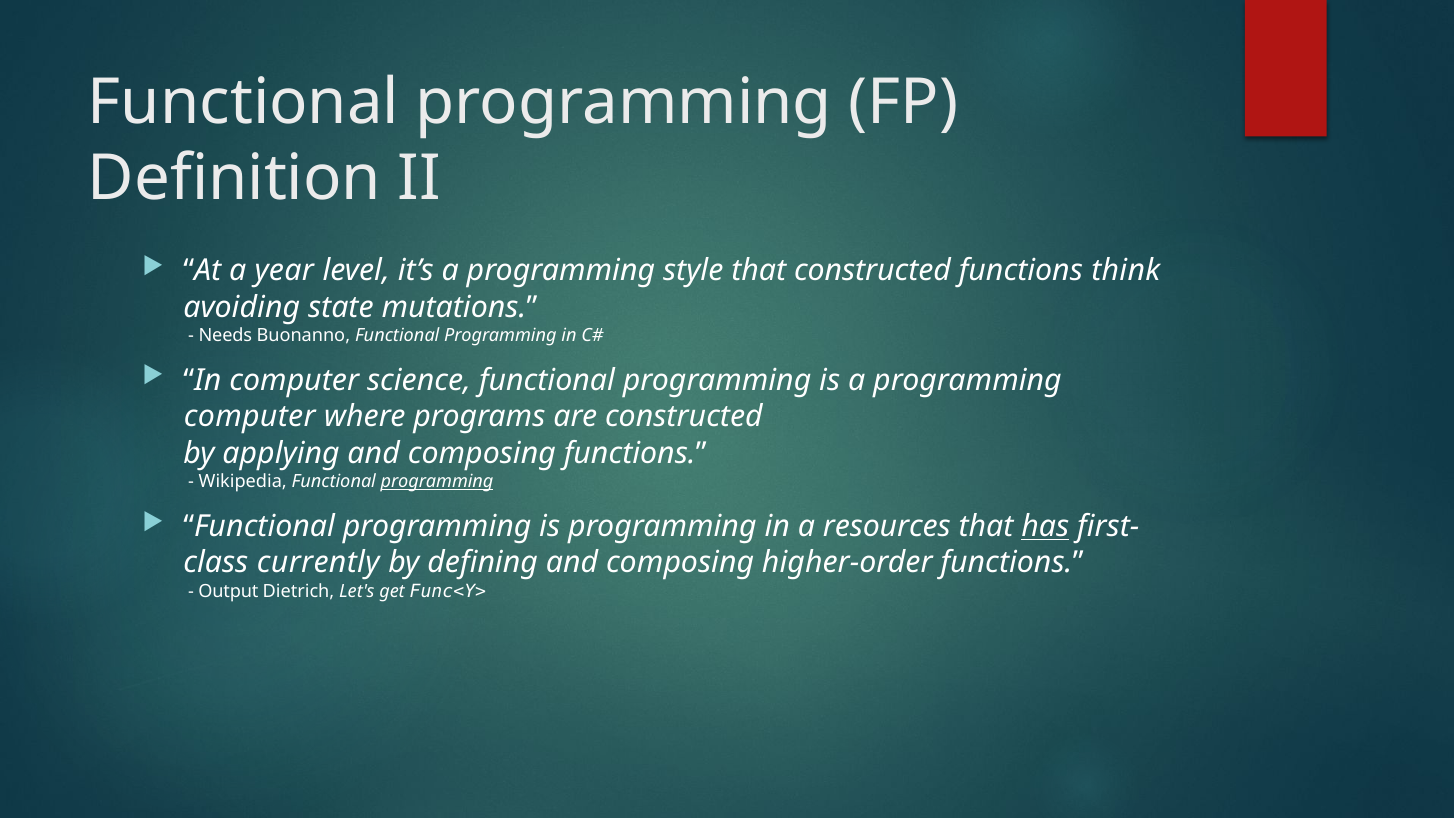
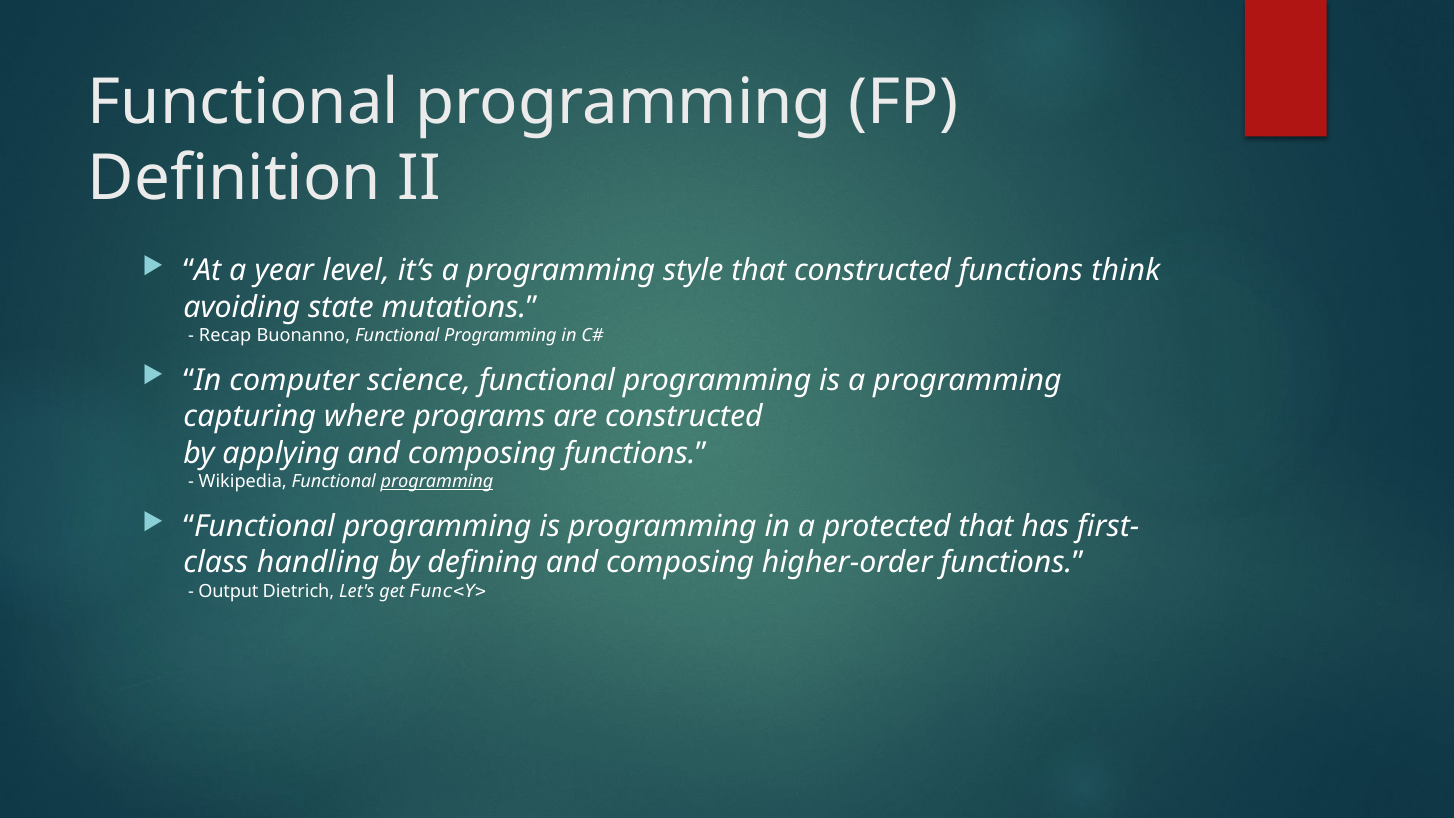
Needs: Needs -> Recap (225, 335)
computer: computer -> capturing (250, 417)
resources: resources -> protected (887, 526)
has underline: present -> none (1045, 526)
currently: currently -> handling (318, 563)
